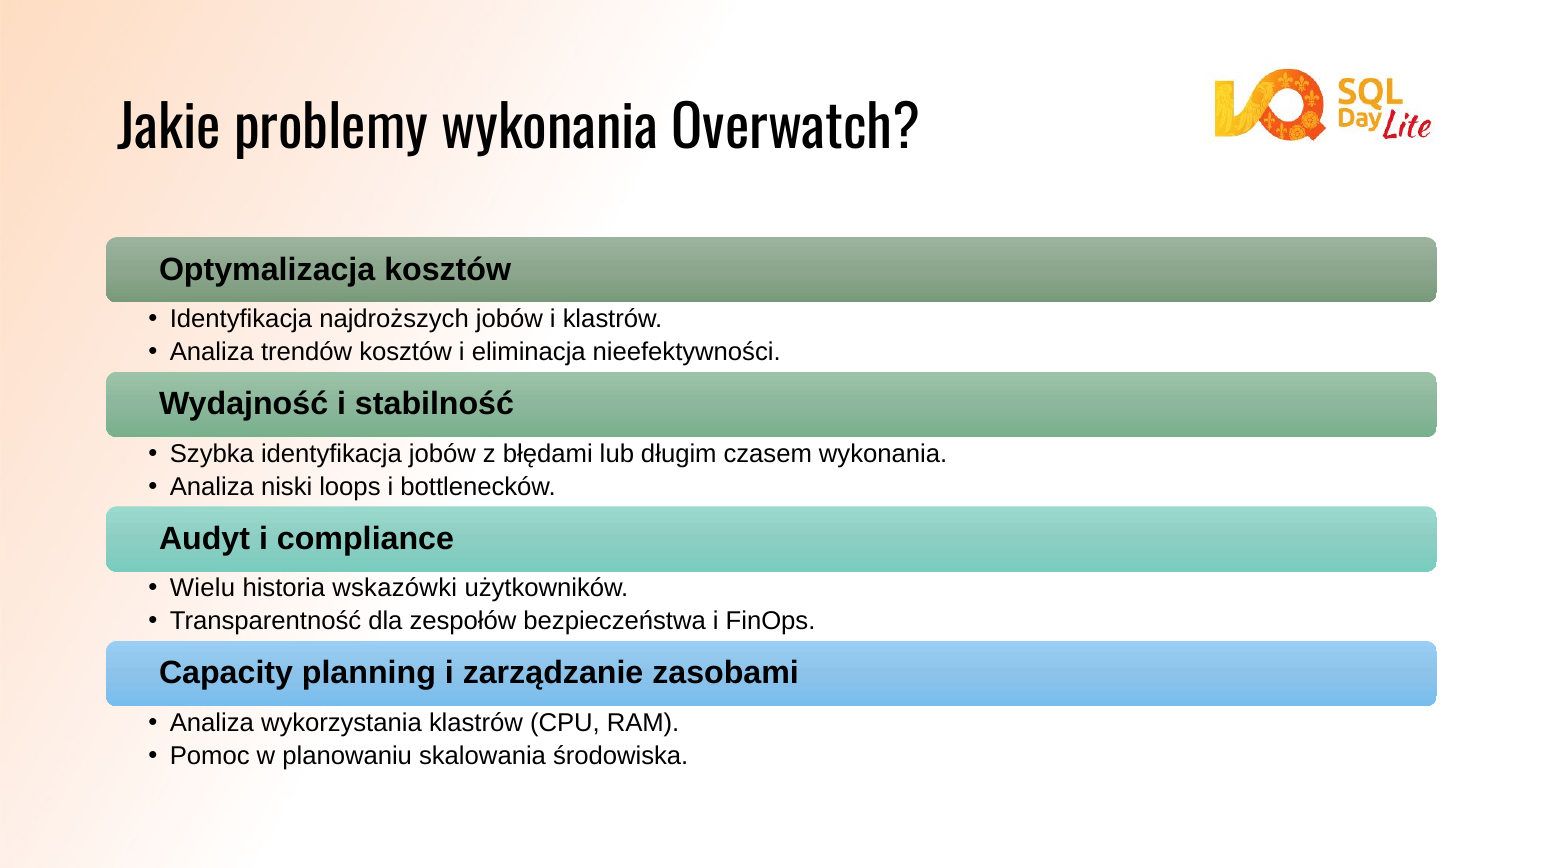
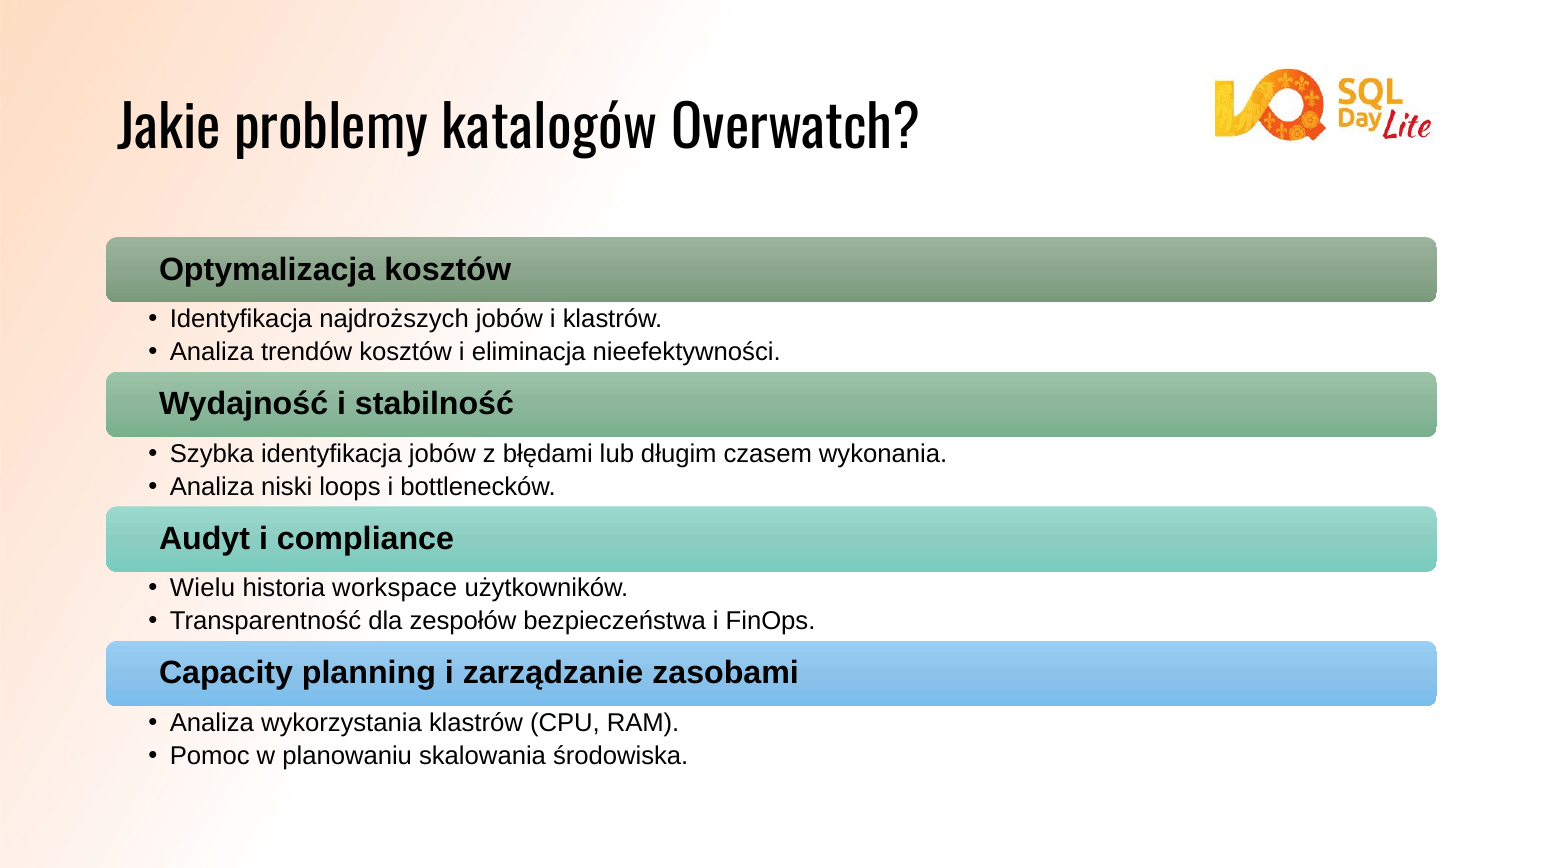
problemy wykonania: wykonania -> katalogów (550, 130)
wskazówki: wskazówki -> workspace (395, 588)
